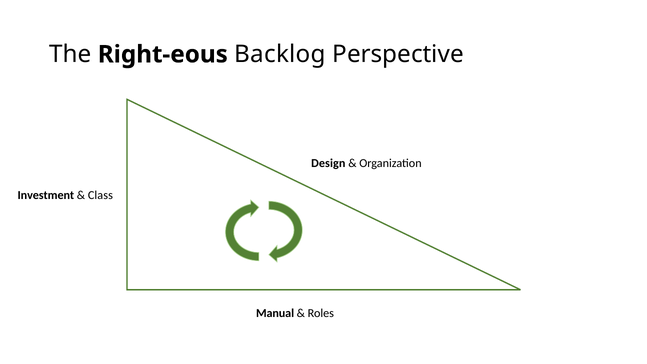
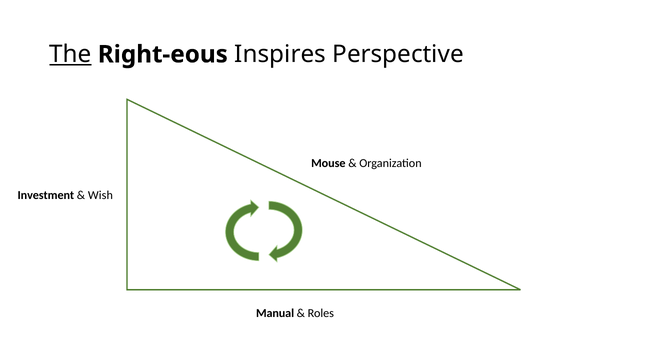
The underline: none -> present (70, 54)
Backlog: Backlog -> Inspires (280, 54)
Design: Design -> Mouse (328, 163)
Class: Class -> Wish (100, 195)
